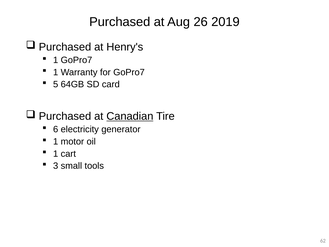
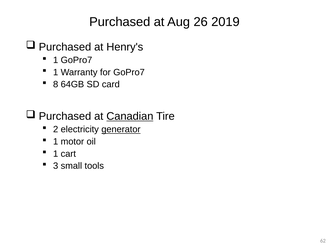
5: 5 -> 8 (56, 84)
6: 6 -> 2 (56, 129)
generator underline: none -> present (121, 129)
